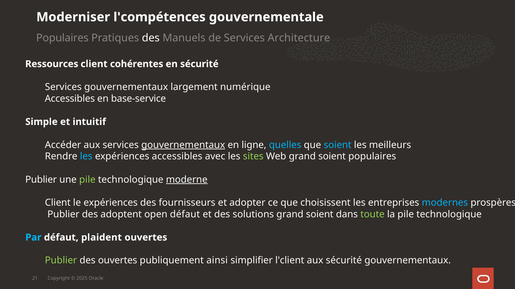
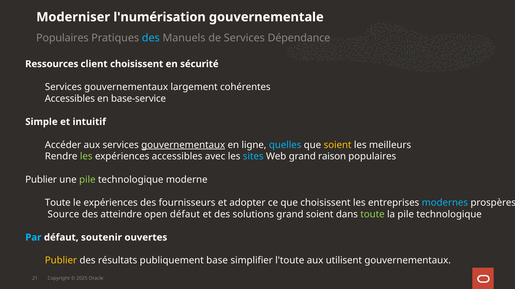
l'compétences: l'compétences -> l'numérisation (160, 17)
des colour: white -> light blue (151, 38)
Architecture: Architecture -> Dépendance (299, 38)
client cohérentes: cohérentes -> choisissent (137, 64)
numérique: numérique -> cohérentes (245, 87)
soient colour: light blue -> yellow (338, 145)
les colour: light blue -> light green (86, 157)
sites colour: light green -> light blue (253, 157)
Web grand soient: soient -> raison (332, 157)
moderne underline: present -> none (187, 180)
Client: Client -> Toute (58, 203)
Publier: Publier -> Source (63, 215)
adoptent: adoptent -> atteindre (121, 215)
plaident: plaident -> soutenir (101, 238)
Publier colour: light green -> yellow (61, 261)
des ouvertes: ouvertes -> résultats (118, 261)
ainsi: ainsi -> base (217, 261)
l'client: l'client -> l'toute (290, 261)
aux sécurité: sécurité -> utilisent (344, 261)
